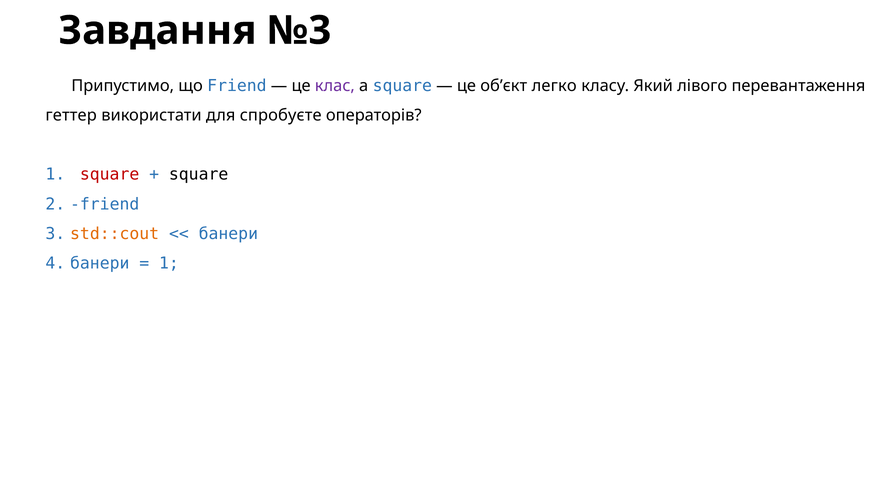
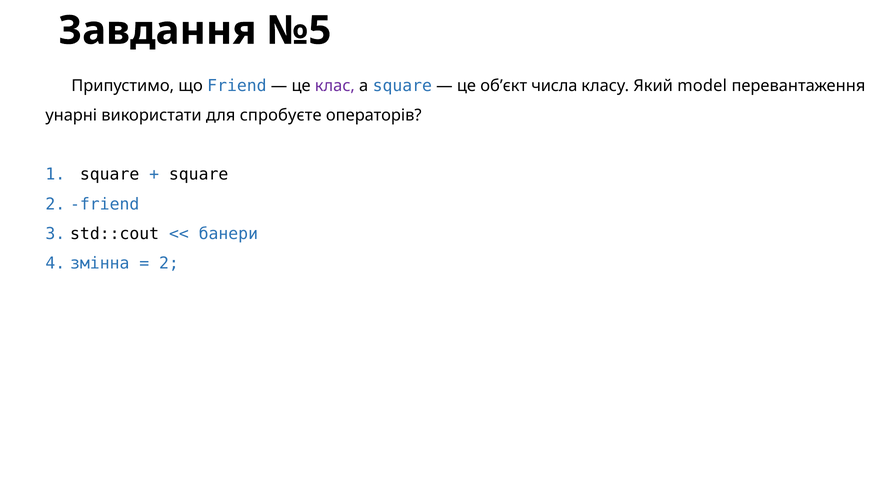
№3: №3 -> №5 (299, 31)
легко: легко -> числа (554, 86)
лівого: лівого -> model (702, 86)
геттер: геттер -> унарні (71, 115)
square colour: red -> black (110, 175)
std::cout colour: orange -> black (115, 234)
банери: банери -> змінна (100, 263)
1: 1 -> 2 (169, 263)
